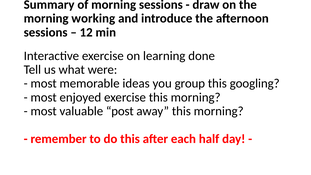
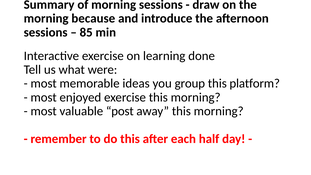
working: working -> because (93, 18)
12: 12 -> 85 (86, 32)
googling: googling -> platform (255, 83)
